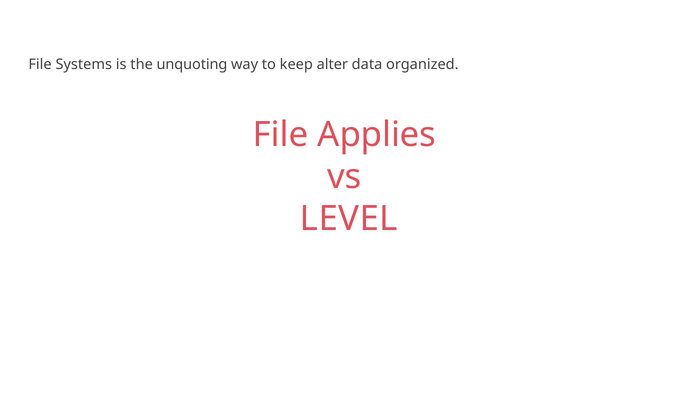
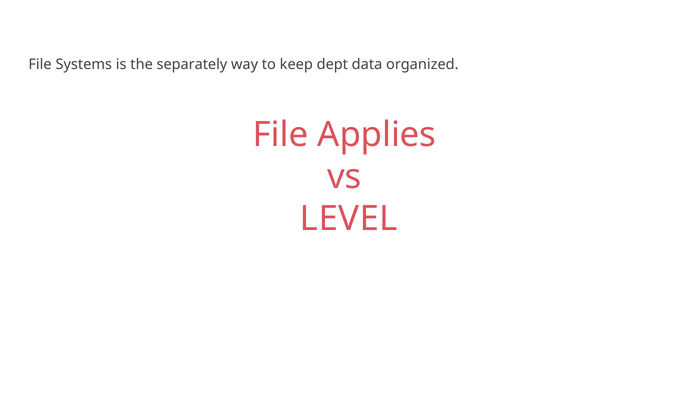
unquoting: unquoting -> separately (192, 64)
alter: alter -> dept (332, 64)
